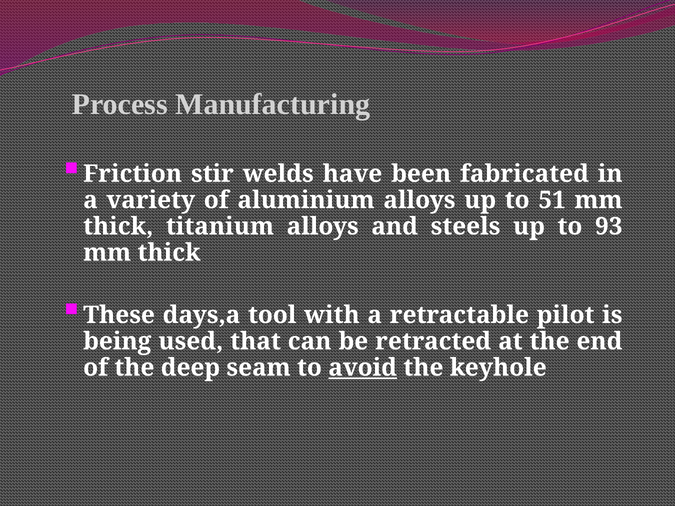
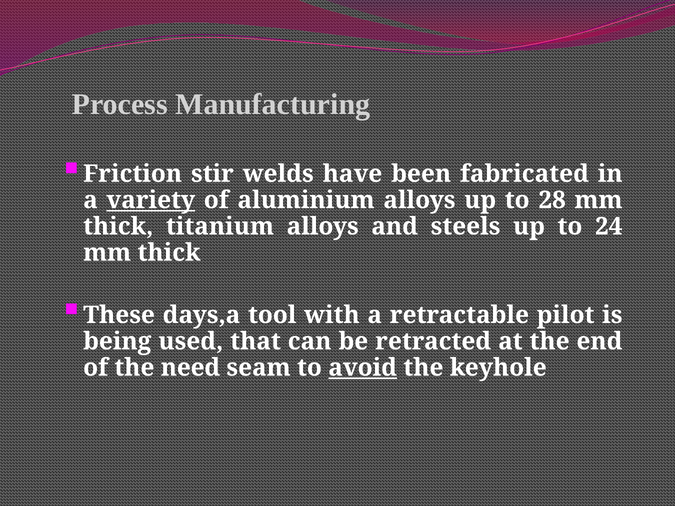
variety underline: none -> present (151, 200)
51: 51 -> 28 (552, 200)
93: 93 -> 24 (609, 227)
deep: deep -> need (190, 368)
